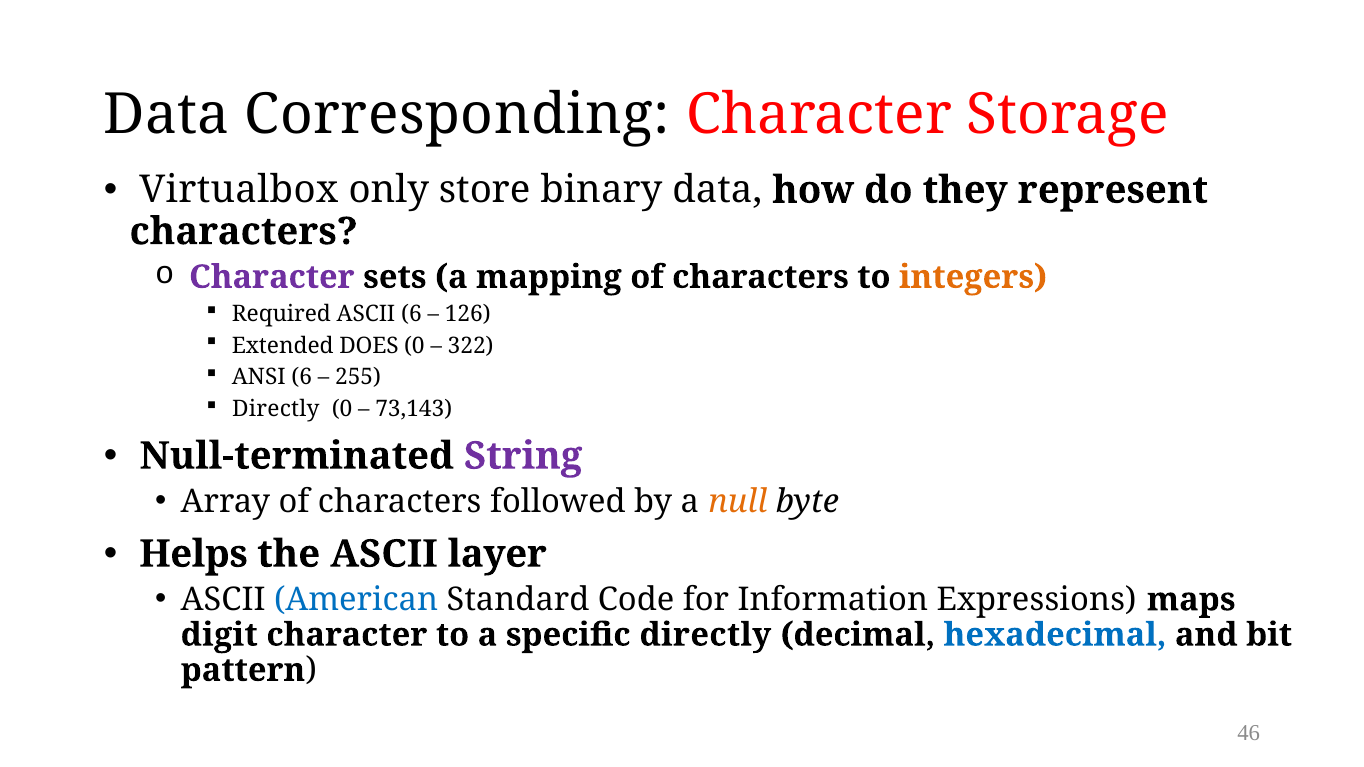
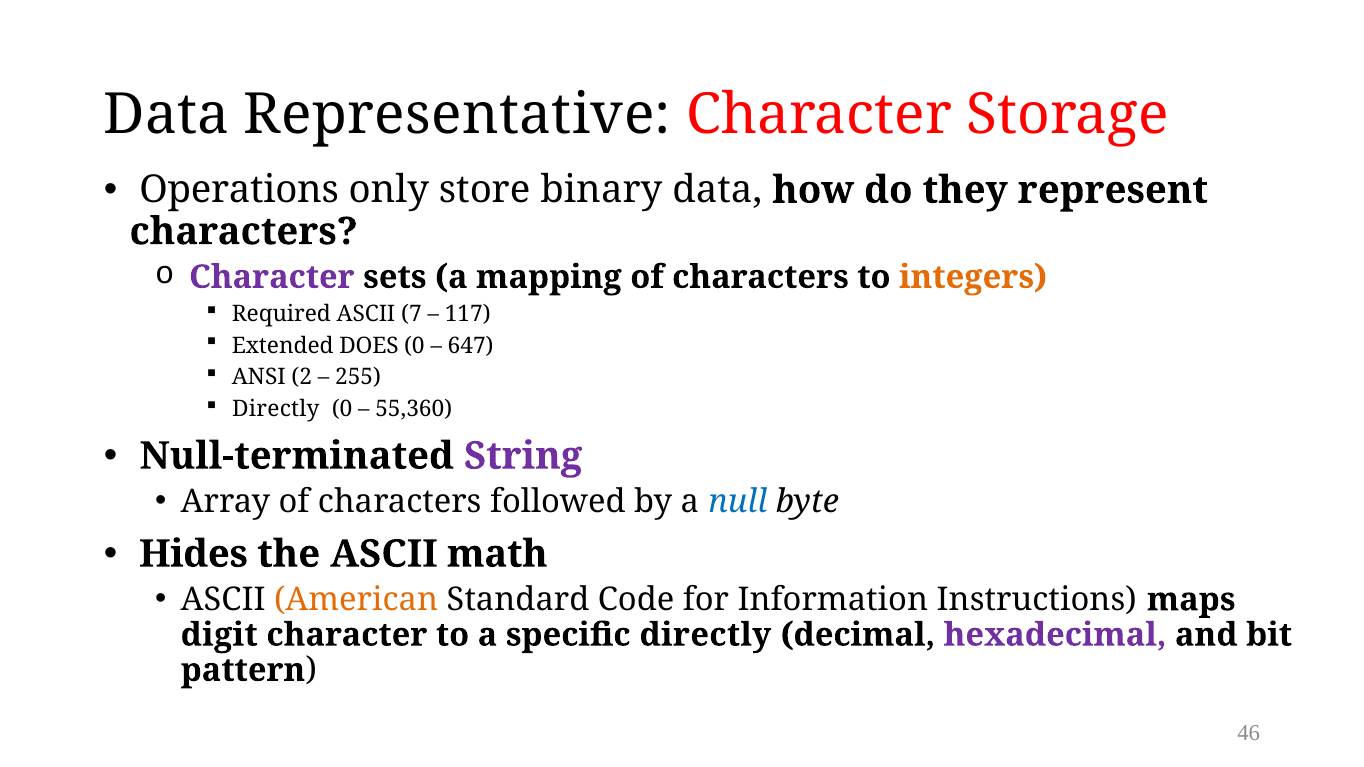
Corresponding: Corresponding -> Representative (457, 115)
Virtualbox: Virtualbox -> Operations (239, 190)
ASCII 6: 6 -> 7 (412, 314)
126: 126 -> 117 (468, 314)
322: 322 -> 647 (471, 346)
ANSI 6: 6 -> 2 (302, 377)
73,143: 73,143 -> 55,360 (414, 409)
null colour: orange -> blue (738, 502)
Helps: Helps -> Hides (193, 554)
layer: layer -> math (497, 554)
American colour: blue -> orange (356, 600)
Expressions: Expressions -> Instructions (1037, 600)
hexadecimal colour: blue -> purple (1055, 635)
